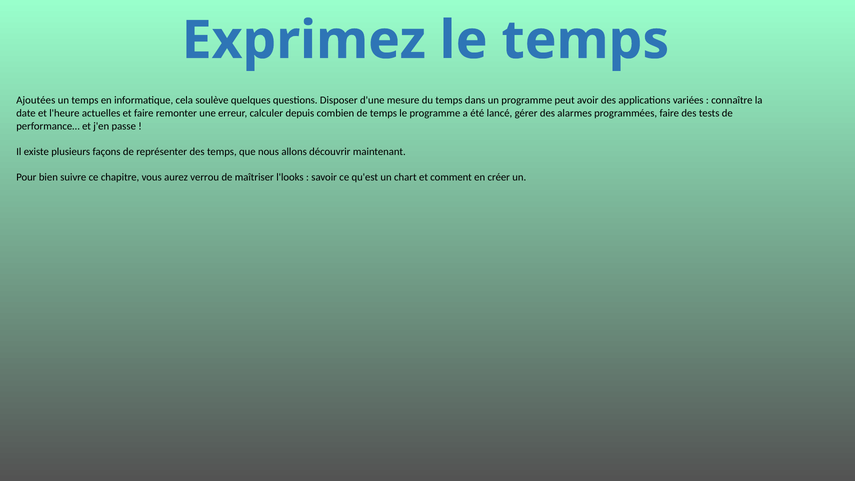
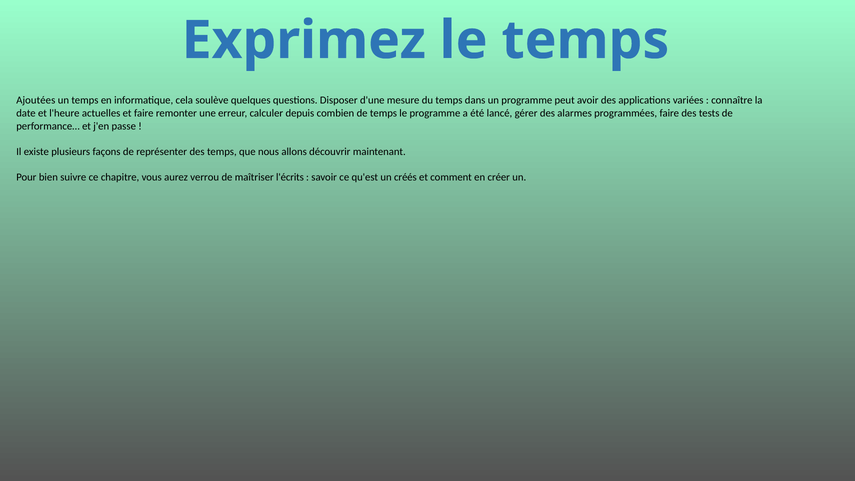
l'looks: l'looks -> l'écrits (290, 177)
chart: chart -> créés (405, 177)
